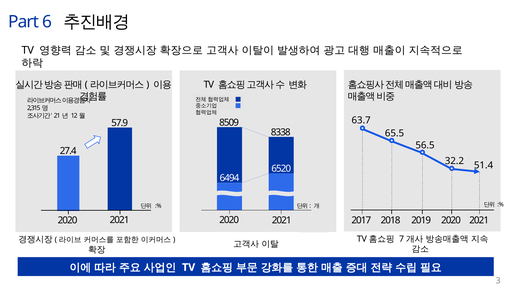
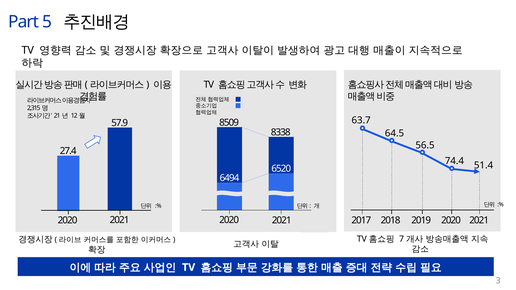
6: 6 -> 5 (47, 22)
65.5: 65.5 -> 64.5 (394, 133)
32.2: 32.2 -> 74.4 (454, 161)
